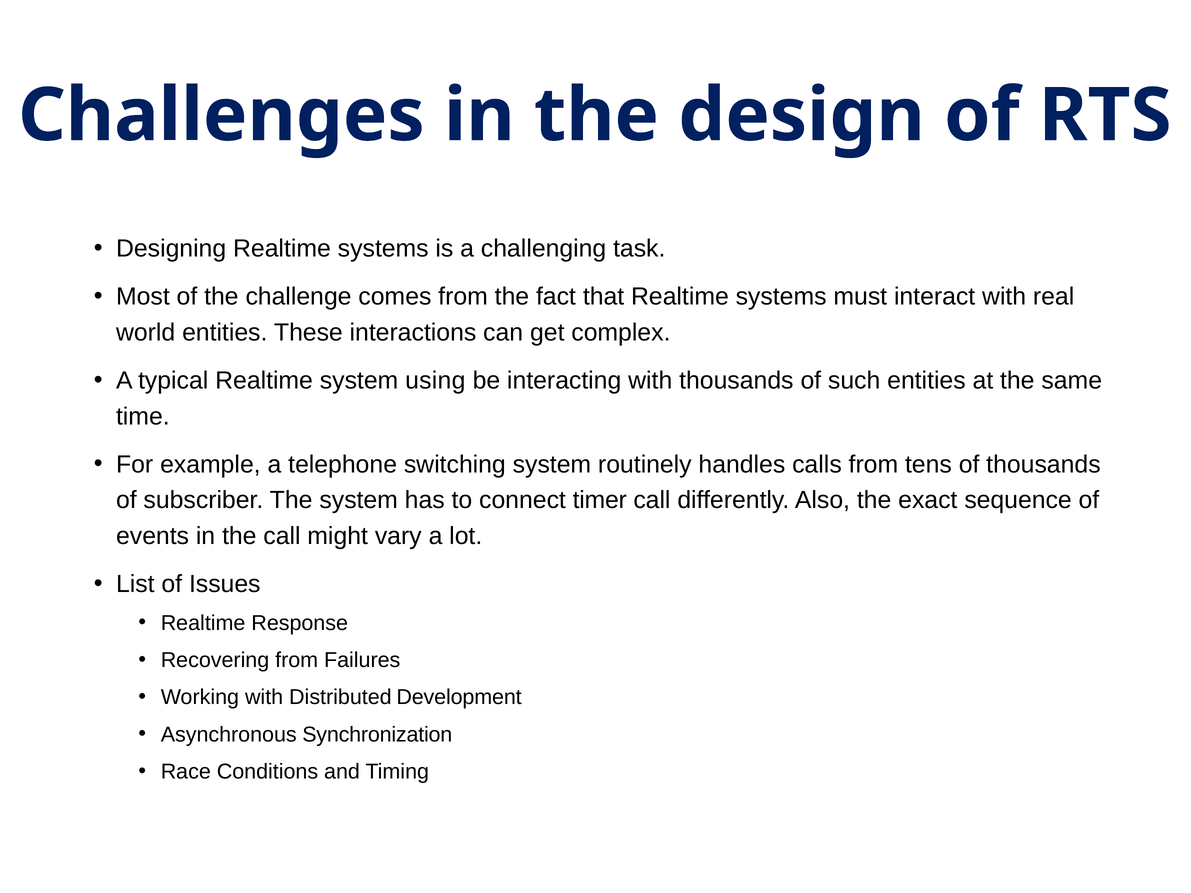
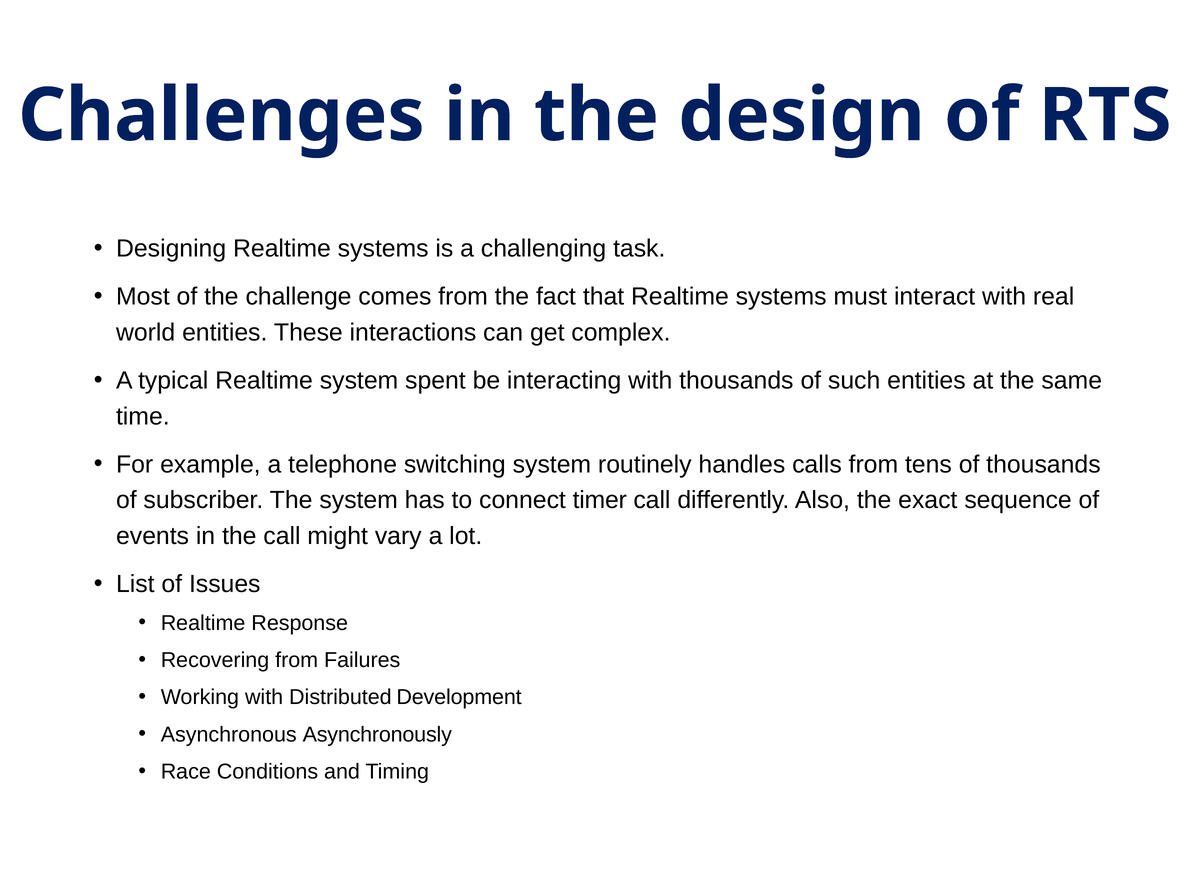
using: using -> spent (435, 381)
Synchronization: Synchronization -> Asynchronously (377, 735)
